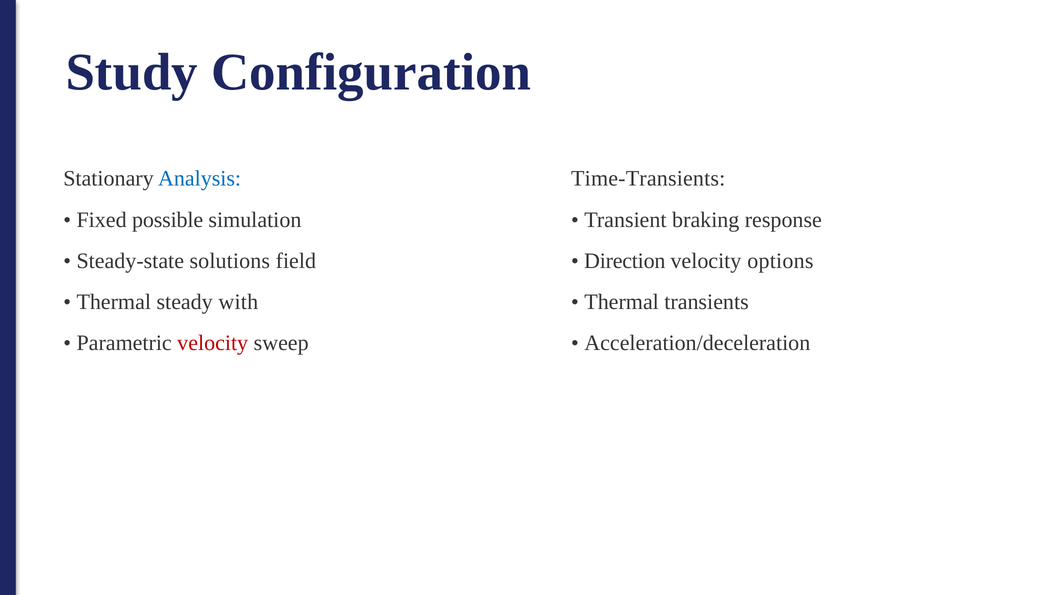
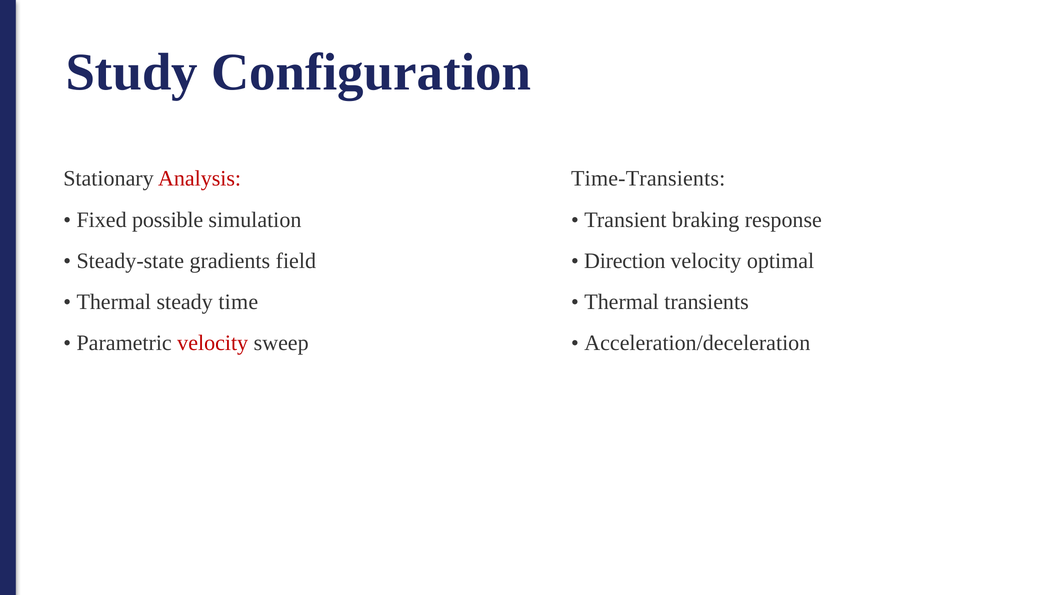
Analysis colour: blue -> red (200, 179)
solutions: solutions -> gradients (230, 261)
options: options -> optimal (781, 261)
with: with -> time (238, 302)
